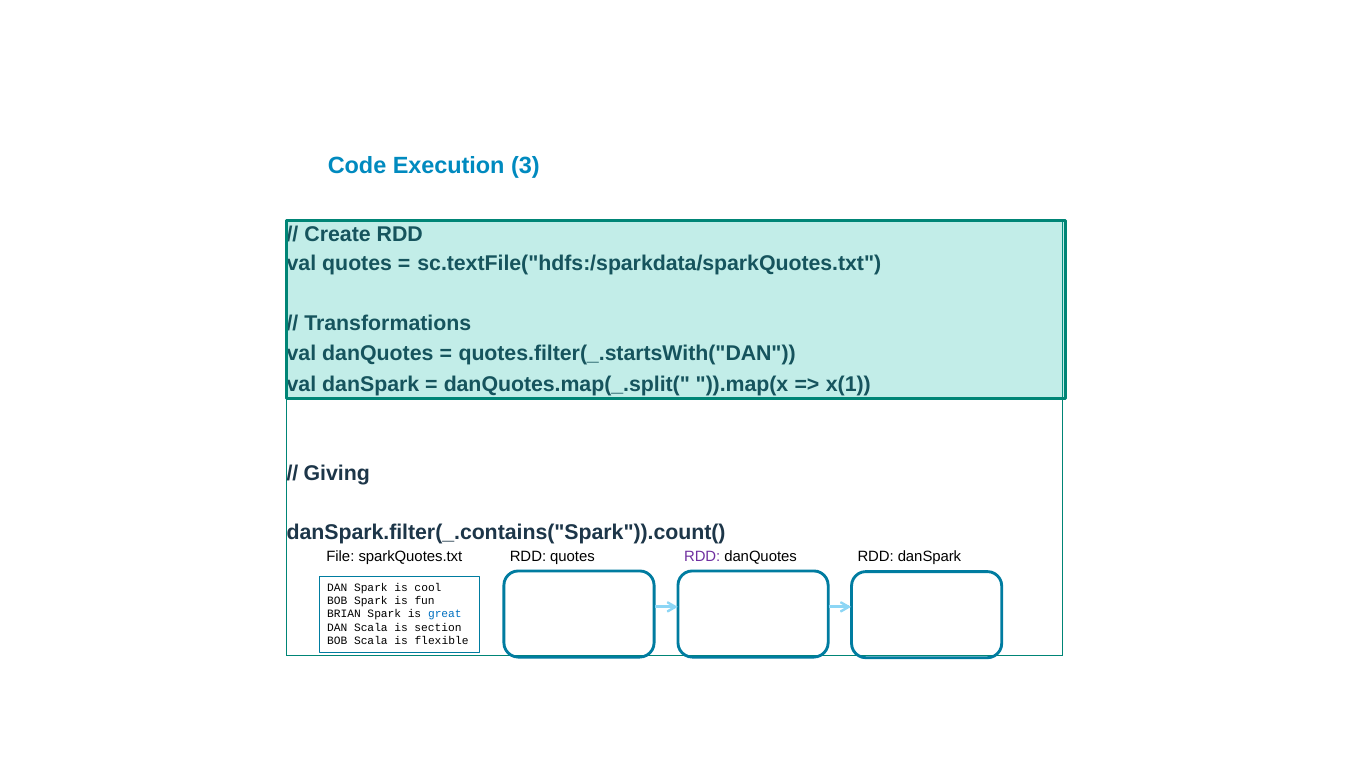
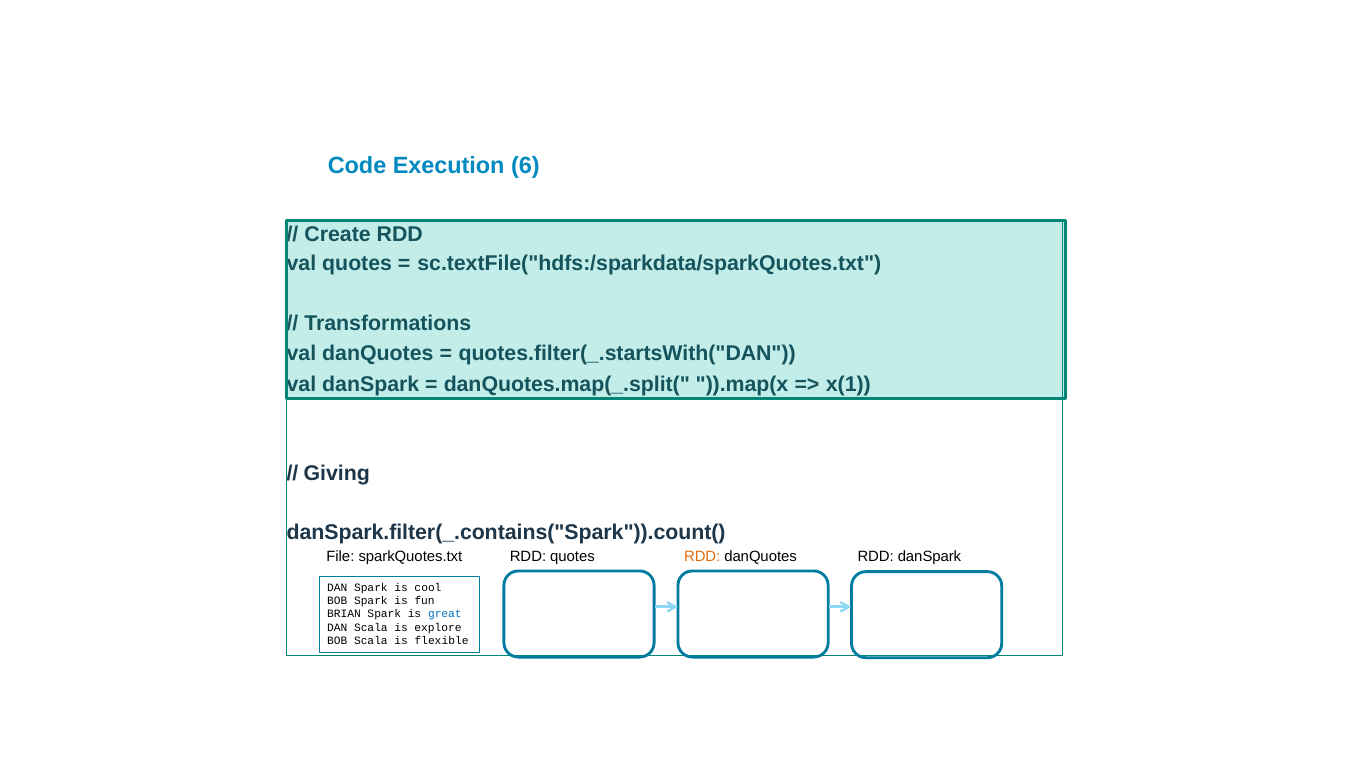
3: 3 -> 6 (525, 166)
RDD colour: purple -> orange (702, 556)
section: section -> explore (438, 628)
